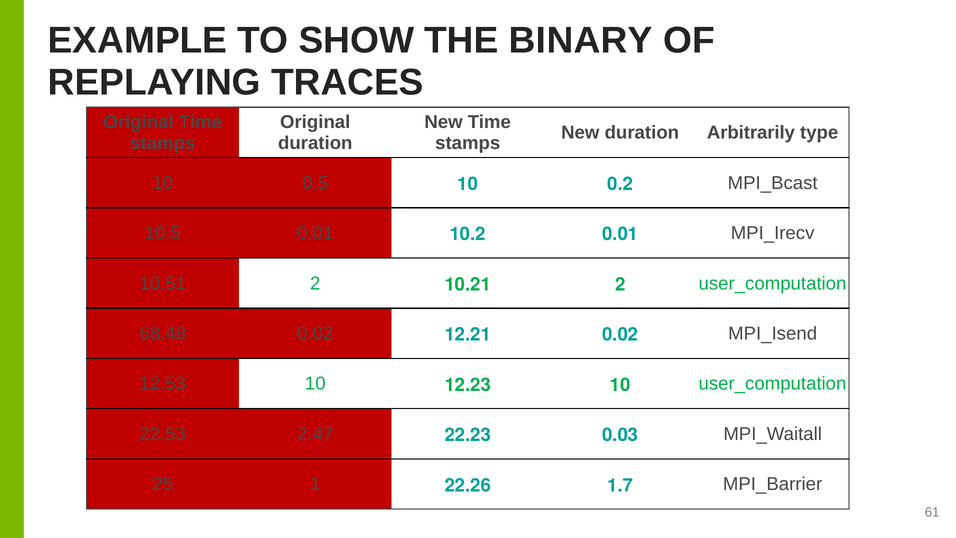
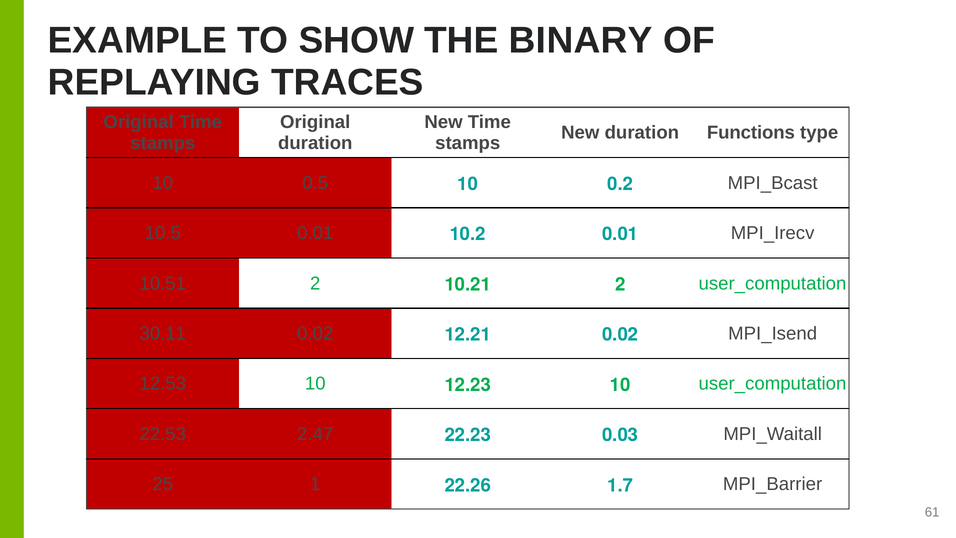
Arbitrarily: Arbitrarily -> Functions (751, 133)
68.48: 68.48 -> 30.11 (163, 333)
